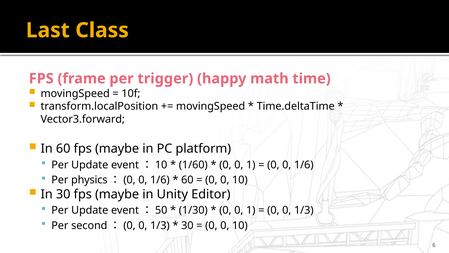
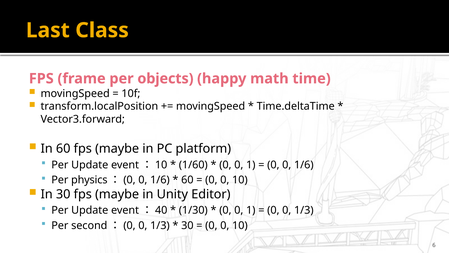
trigger: trigger -> objects (165, 78)
50: 50 -> 40 (161, 210)
